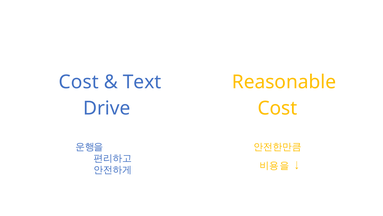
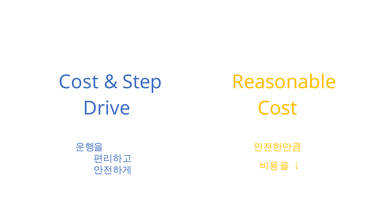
Text: Text -> Step (142, 82)
